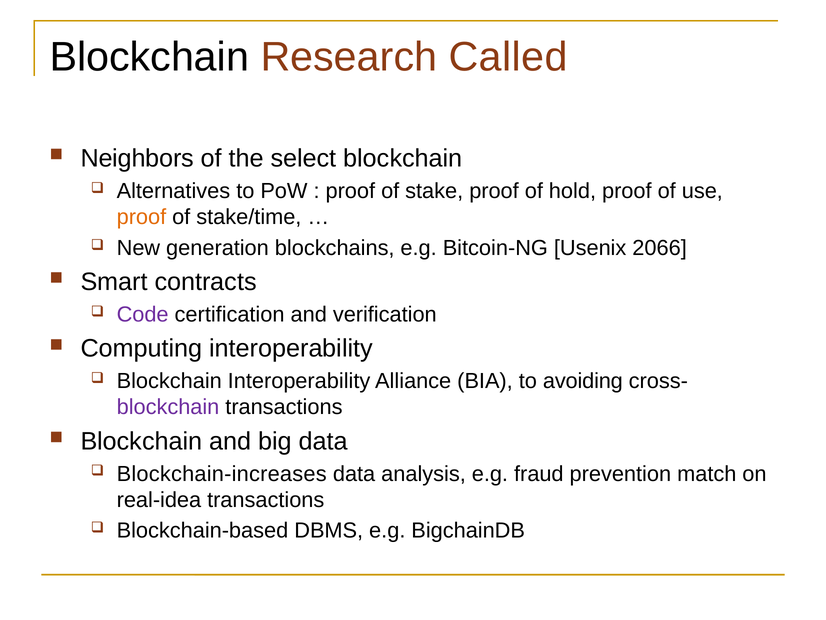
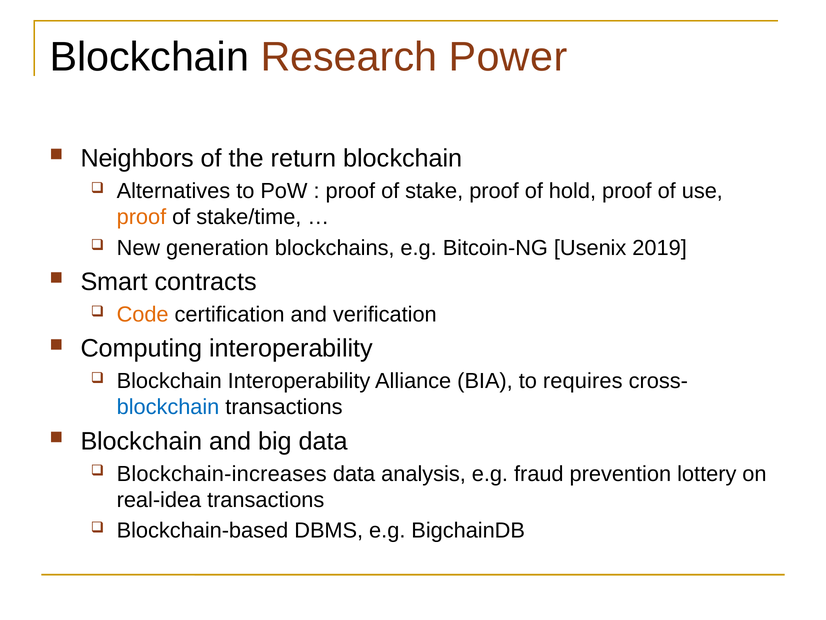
Called: Called -> Power (508, 57)
select: select -> return (304, 158)
2066: 2066 -> 2019 (660, 248)
Code colour: purple -> orange (143, 314)
avoiding: avoiding -> requires (583, 381)
blockchain colour: purple -> blue (168, 407)
match: match -> lottery (707, 473)
